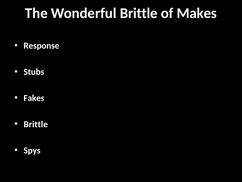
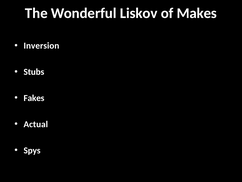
Wonderful Brittle: Brittle -> Liskov (139, 13)
Response: Response -> Inversion (41, 46)
Brittle: Brittle -> Actual (36, 124)
